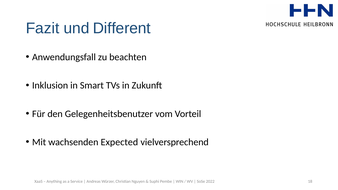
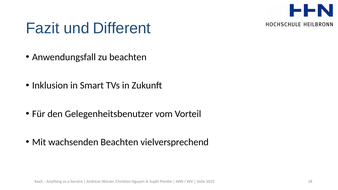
wachsenden Expected: Expected -> Beachten (119, 142)
